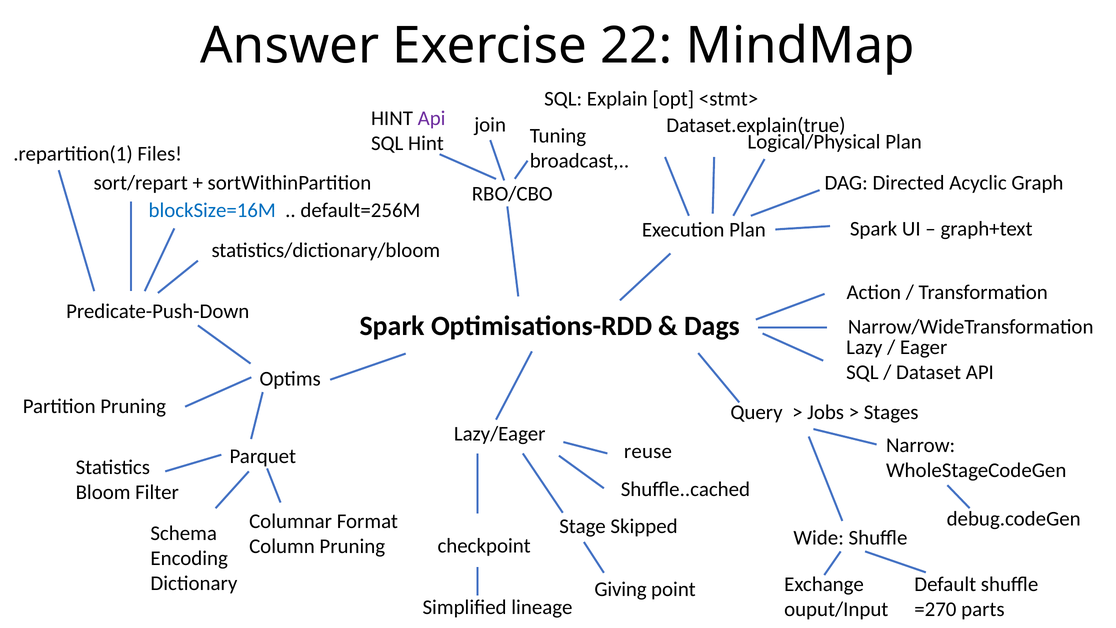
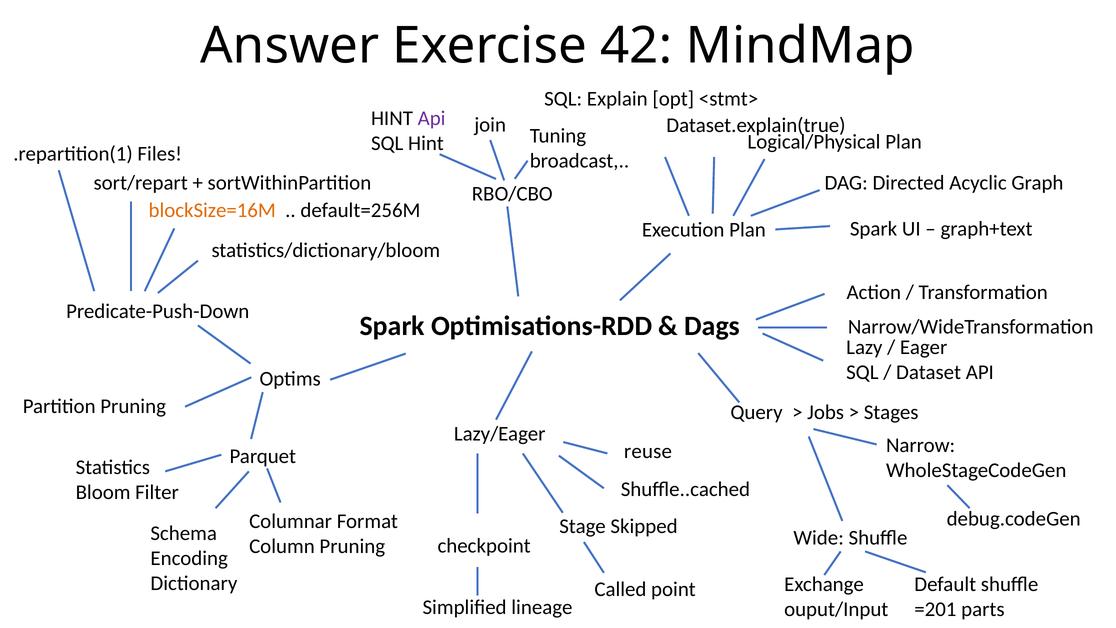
22: 22 -> 42 (636, 46)
blockSize=16M colour: blue -> orange (212, 210)
Giving: Giving -> Called (620, 589)
=270: =270 -> =201 (935, 609)
